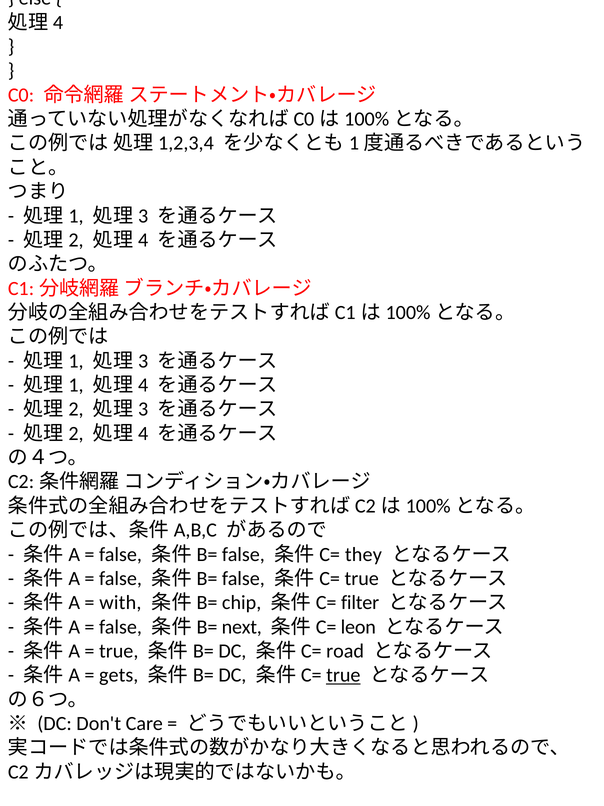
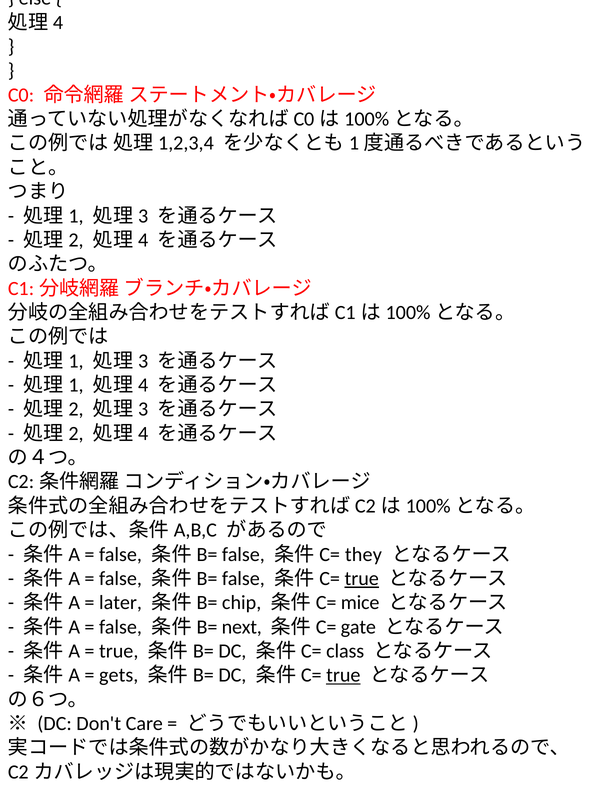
true underline: none -> present (362, 578)
with: with -> later (121, 602)
filter: filter -> mice (360, 602)
leon: leon -> gate (358, 626)
road: road -> class (345, 651)
